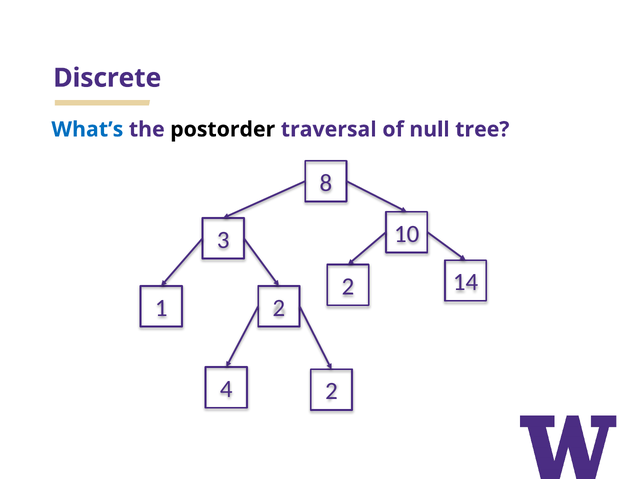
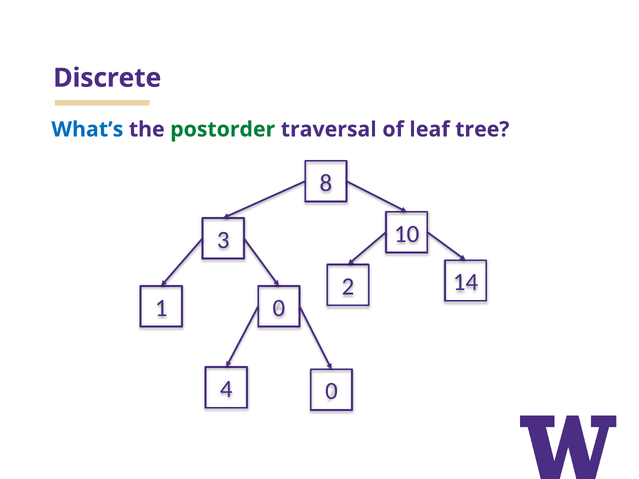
postorder colour: black -> green (223, 129)
null: null -> leaf (429, 129)
1 2: 2 -> 0 (279, 308)
4 2: 2 -> 0 (331, 392)
